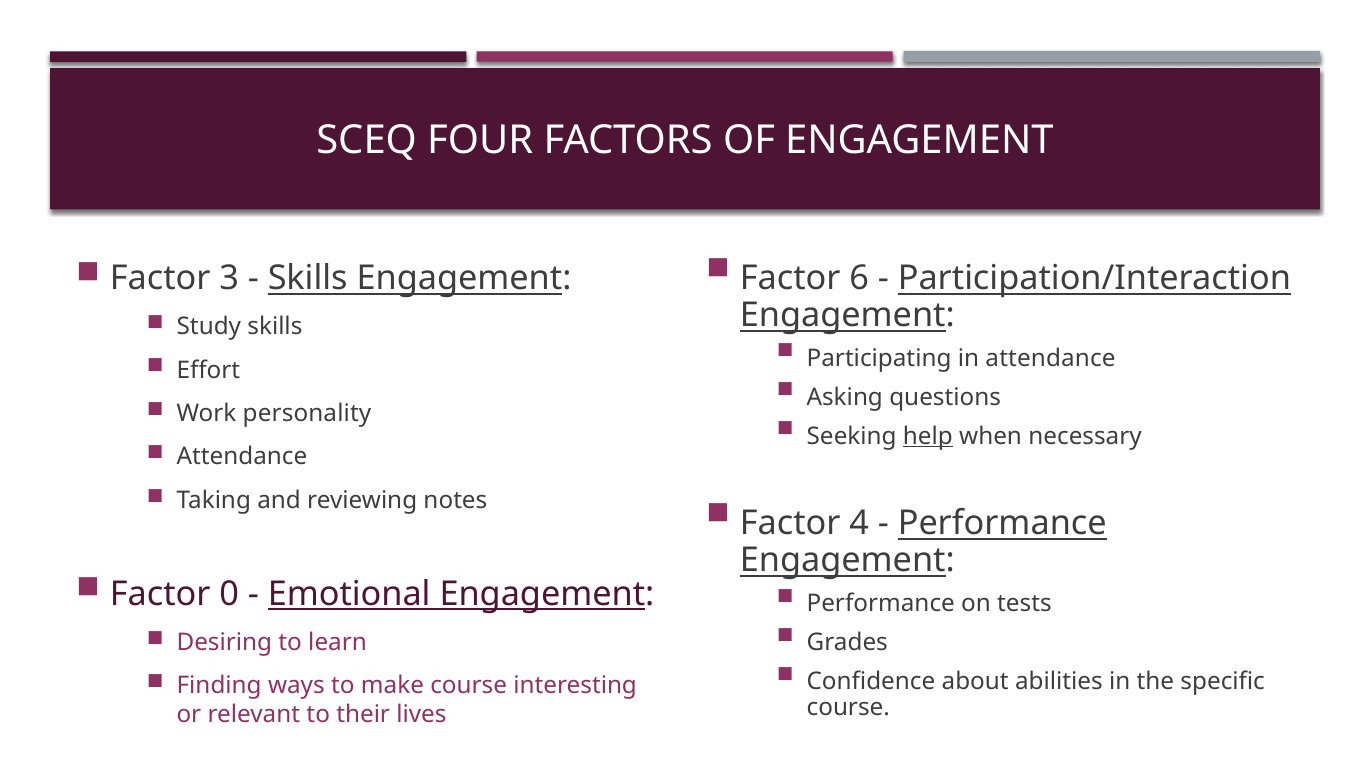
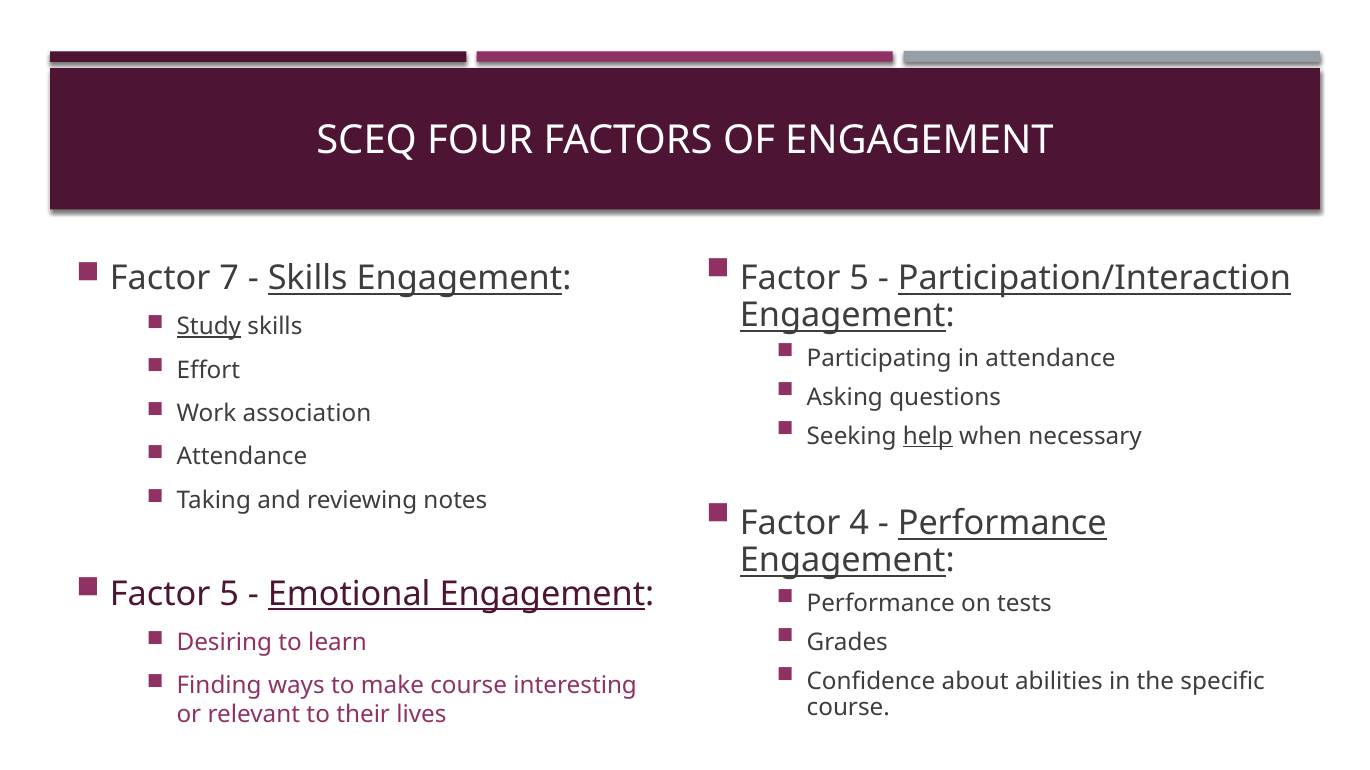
6: 6 -> 5 (859, 278)
3: 3 -> 7 (229, 278)
Study underline: none -> present (209, 327)
personality: personality -> association (307, 414)
0: 0 -> 5 (229, 594)
